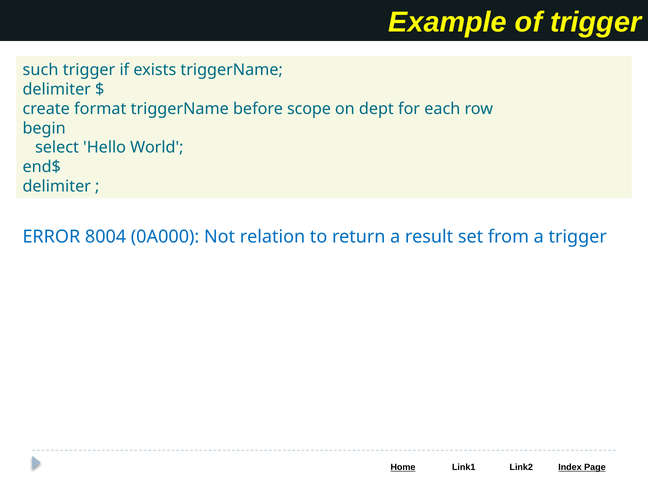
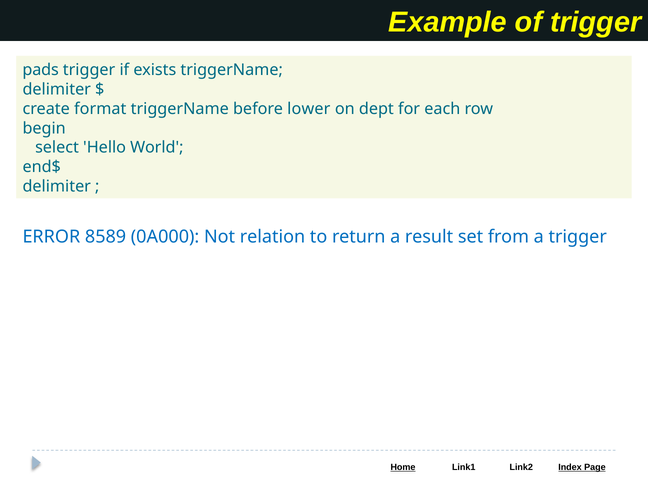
such: such -> pads (41, 70)
scope: scope -> lower (309, 109)
8004: 8004 -> 8589 (106, 237)
